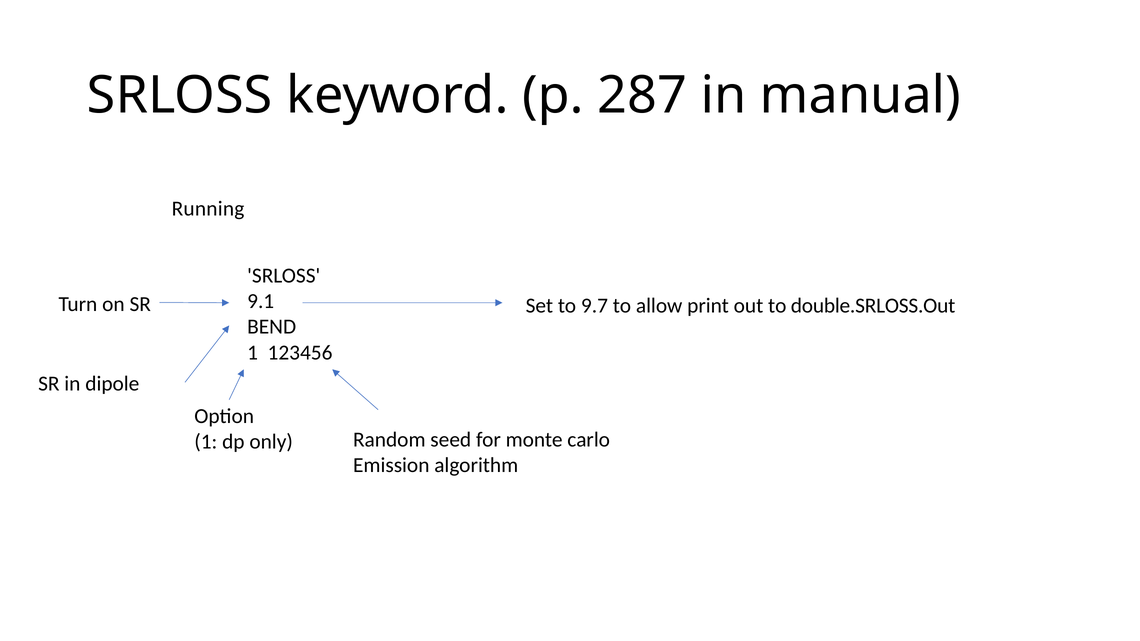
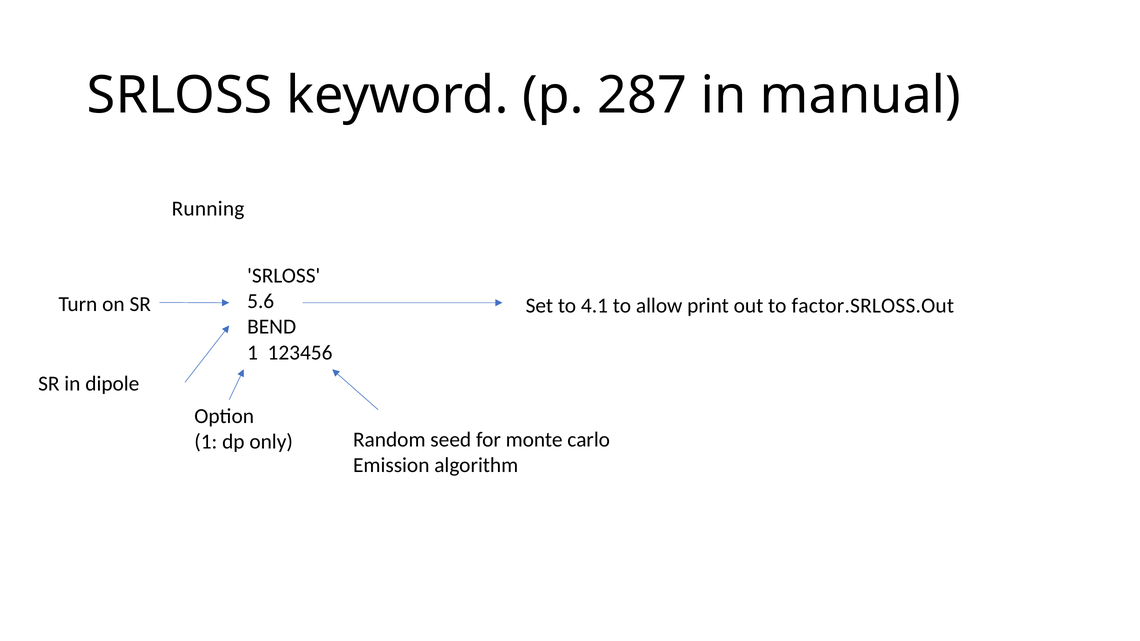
9.1: 9.1 -> 5.6 (261, 301)
9.7: 9.7 -> 4.1 (594, 306)
double.SRLOSS.Out: double.SRLOSS.Out -> factor.SRLOSS.Out (873, 306)
